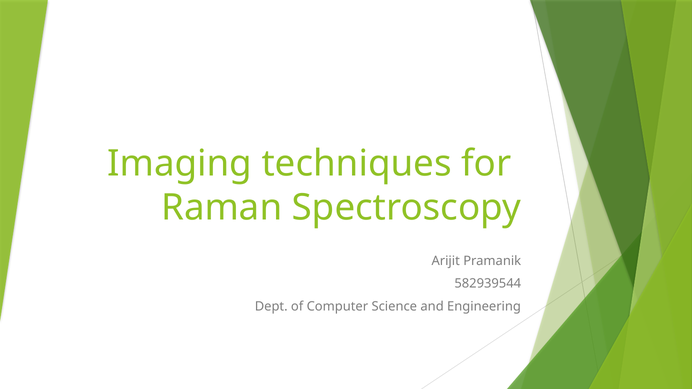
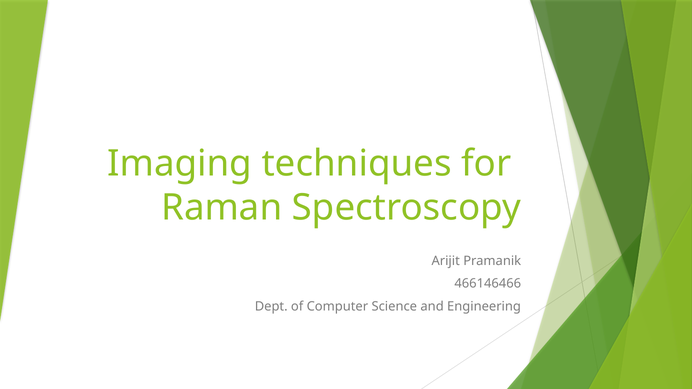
582939544: 582939544 -> 466146466 (488, 284)
